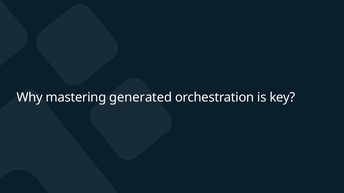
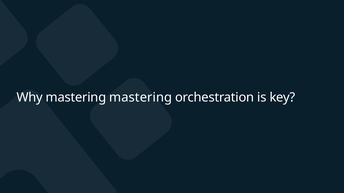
mastering generated: generated -> mastering (141, 98)
